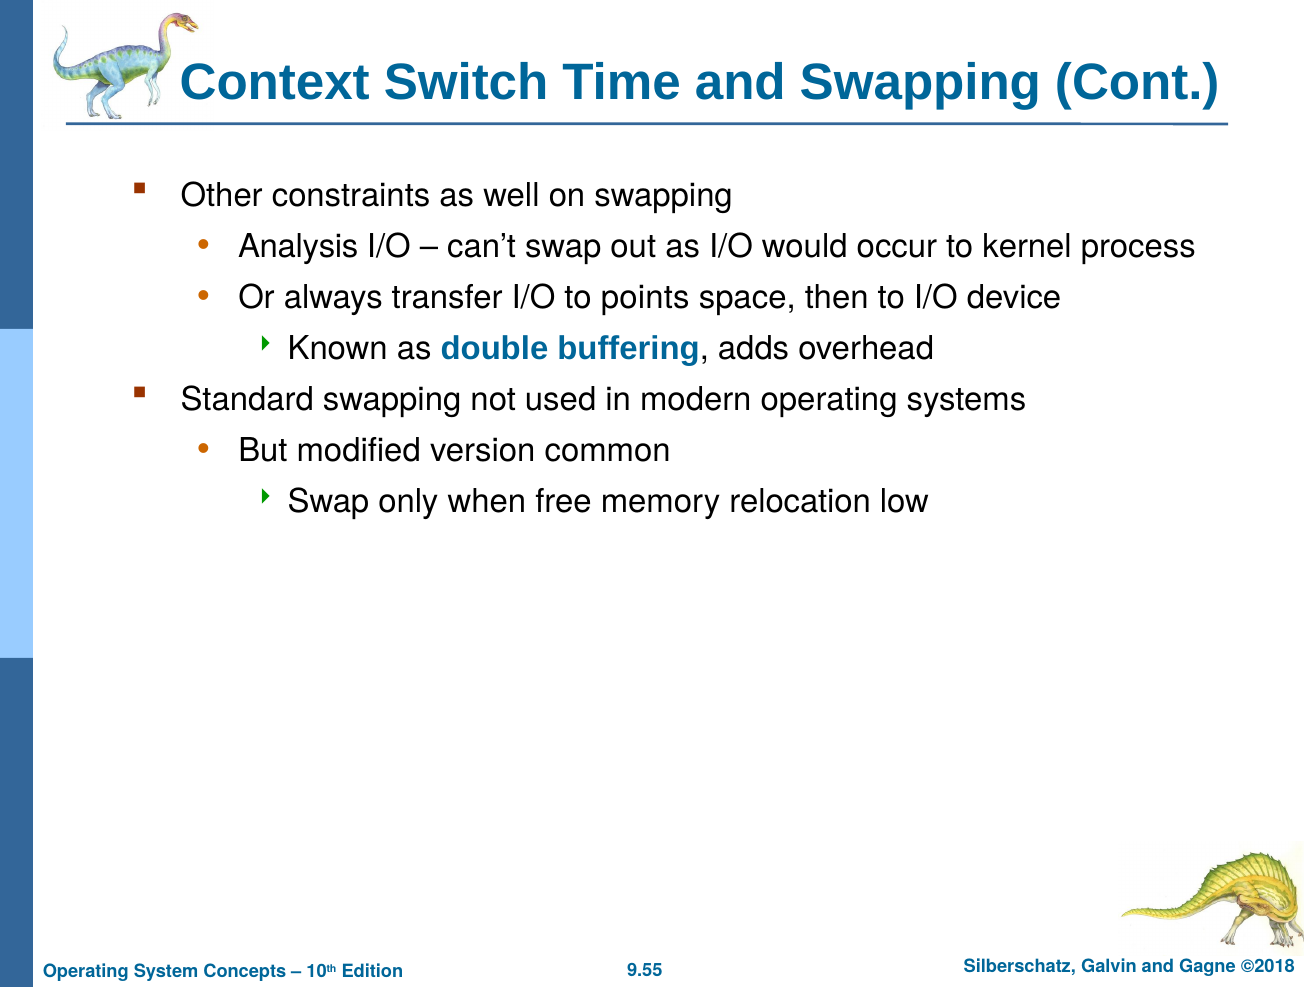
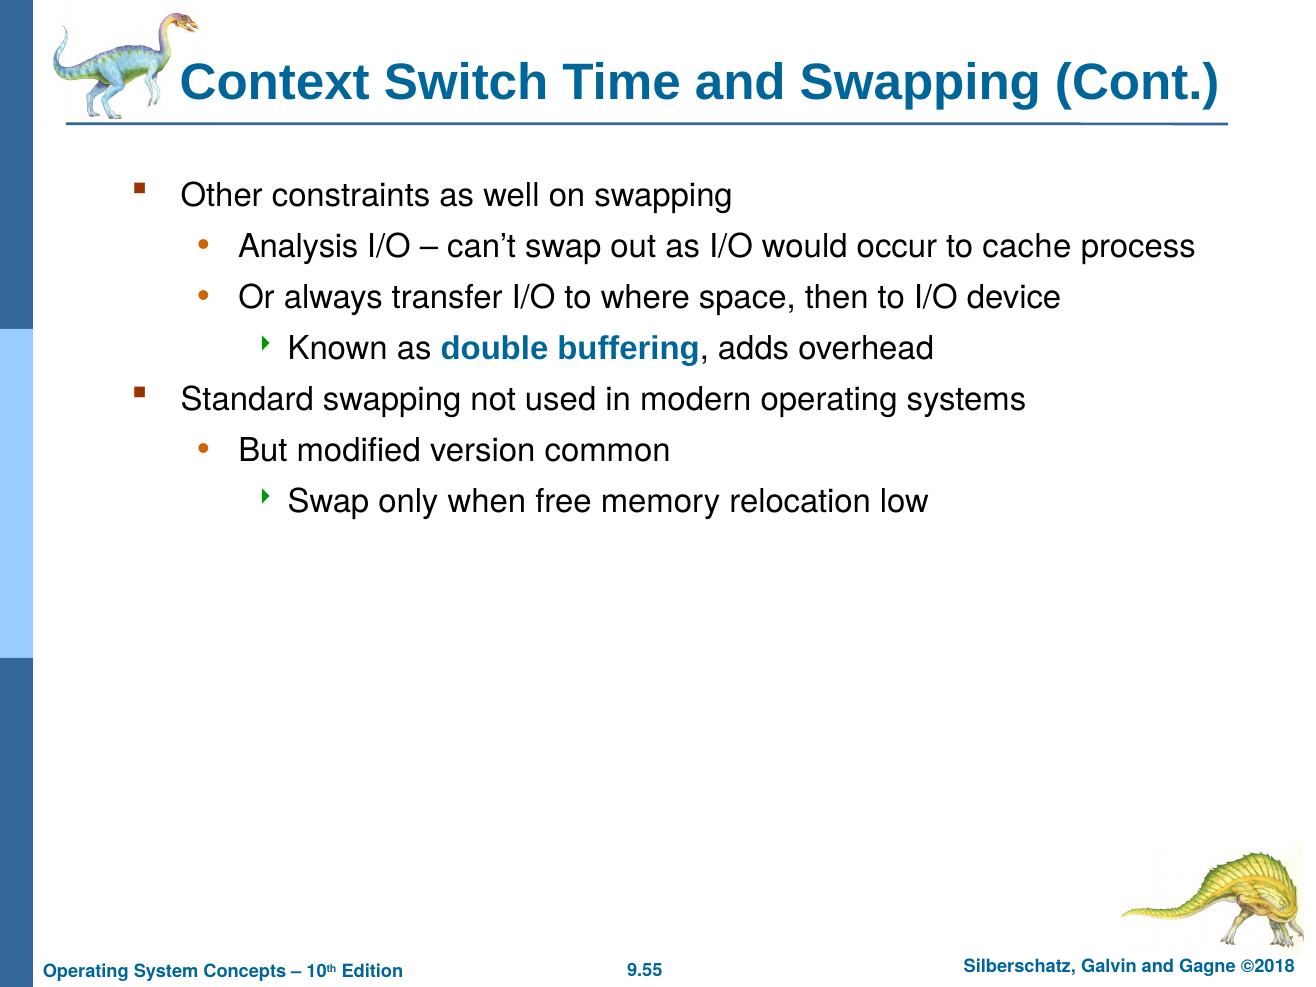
kernel: kernel -> cache (1027, 247)
points: points -> where (645, 298)
